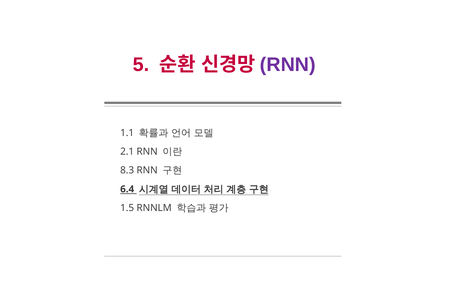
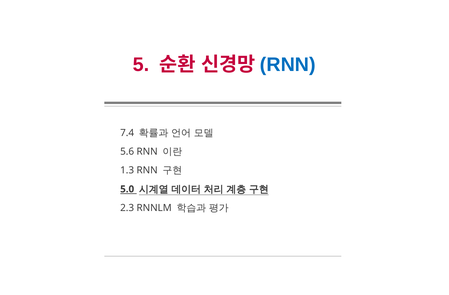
RNN colour: purple -> blue (288, 65)
1.1: 1.1 -> 7.4 (127, 133)
2.1: 2.1 -> 5.6 (127, 152)
8.3: 8.3 -> 1.3 (127, 170)
6.4: 6.4 -> 5.0 (127, 189)
1.5: 1.5 -> 2.3 (127, 208)
